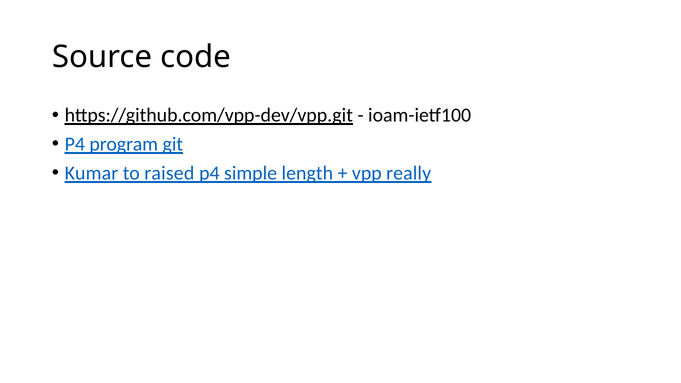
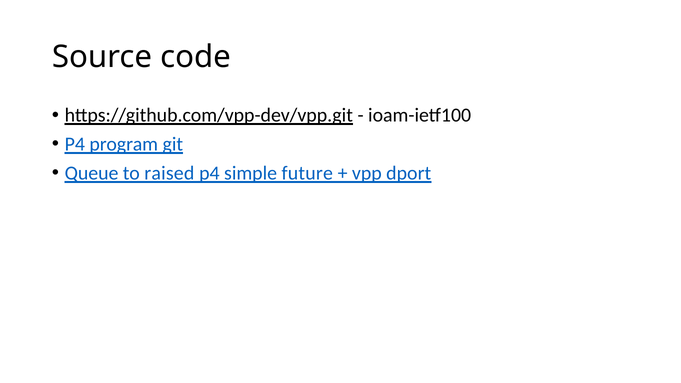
Kumar: Kumar -> Queue (92, 173)
length: length -> future (307, 173)
really: really -> dport (409, 173)
